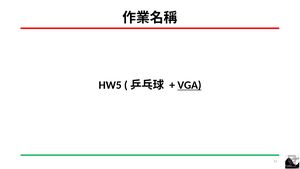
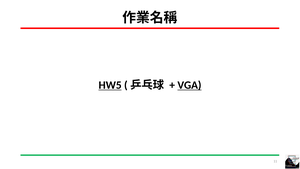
HW5 underline: none -> present (110, 85)
